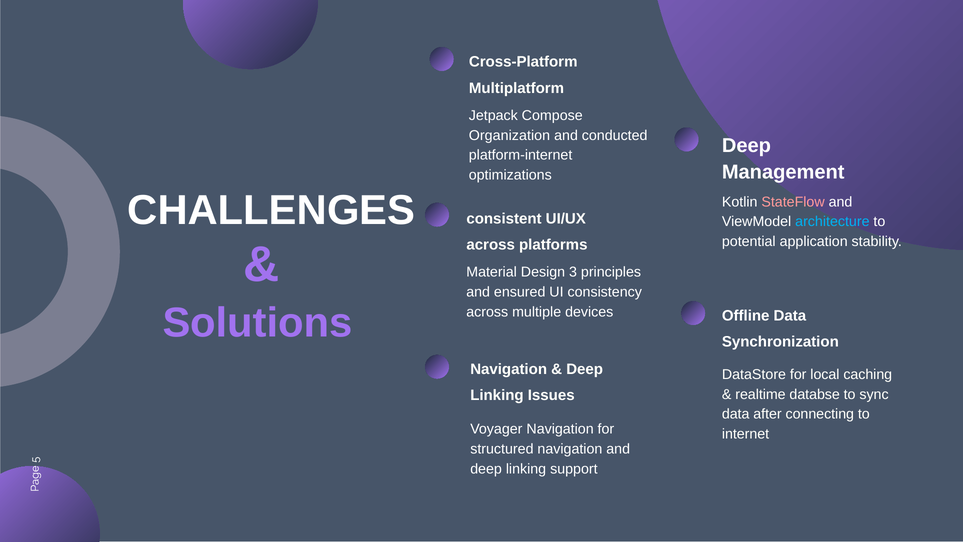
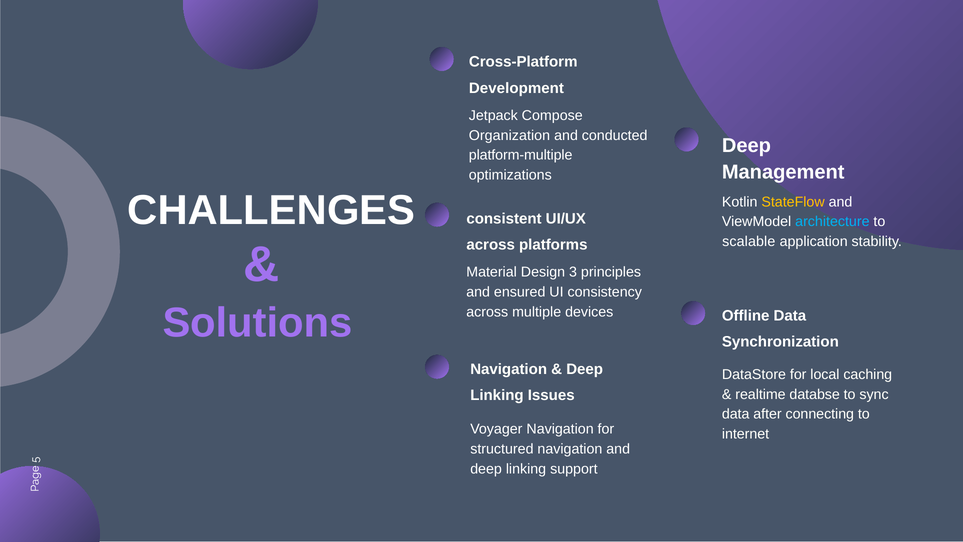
Multiplatform: Multiplatform -> Development (516, 88)
platform-internet: platform-internet -> platform-multiple (521, 155)
StateFlow colour: pink -> yellow (793, 202)
potential: potential -> scalable (749, 241)
